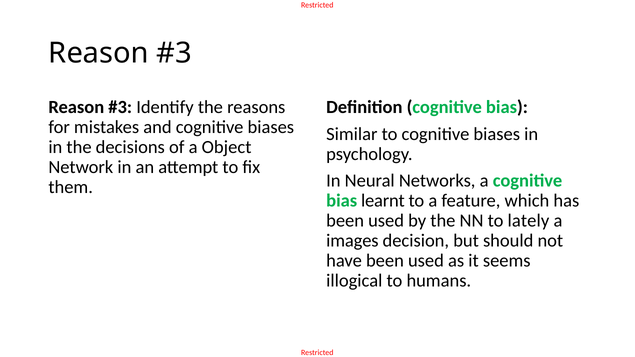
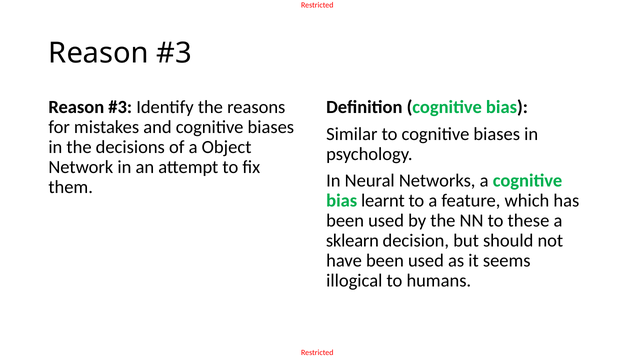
lately: lately -> these (528, 221)
images: images -> sklearn (352, 241)
